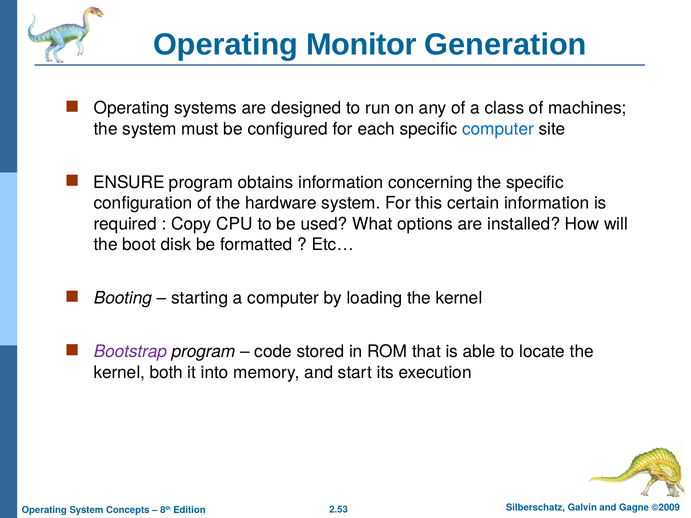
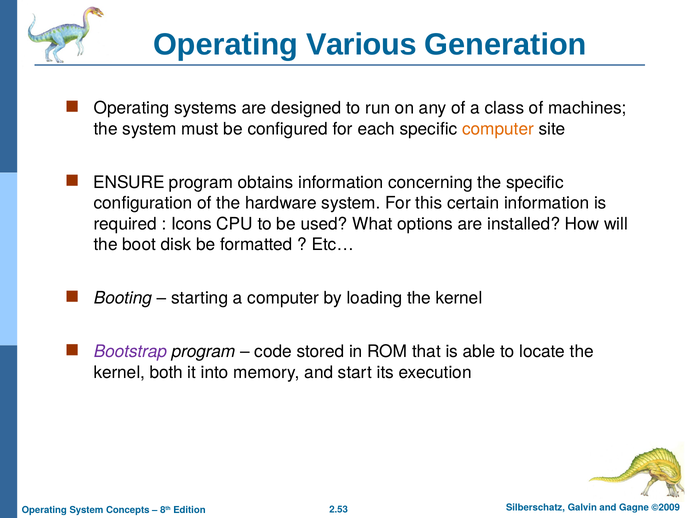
Monitor: Monitor -> Various (361, 45)
computer colour: blue -> orange (498, 129)
Copy: Copy -> Icons (191, 224)
